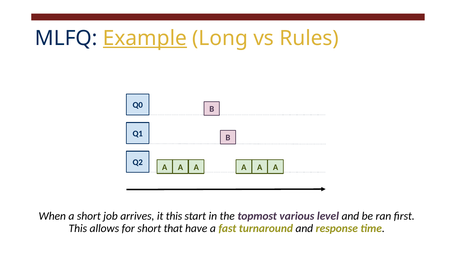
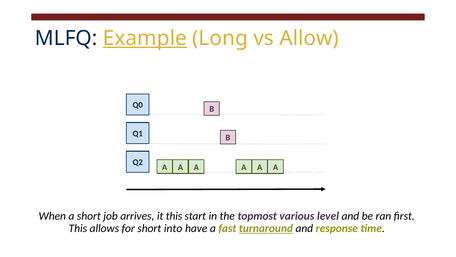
Rules: Rules -> Allow (309, 38)
that: that -> into (173, 228)
turnaround underline: none -> present (266, 228)
